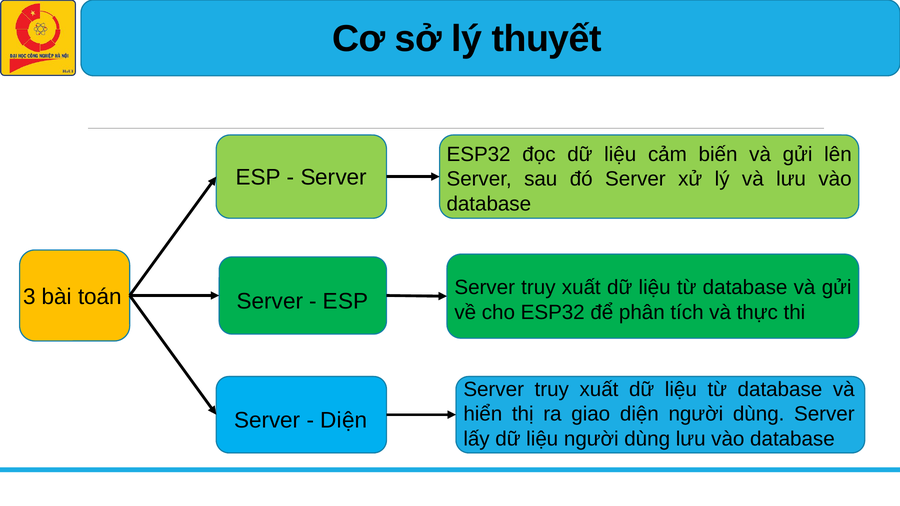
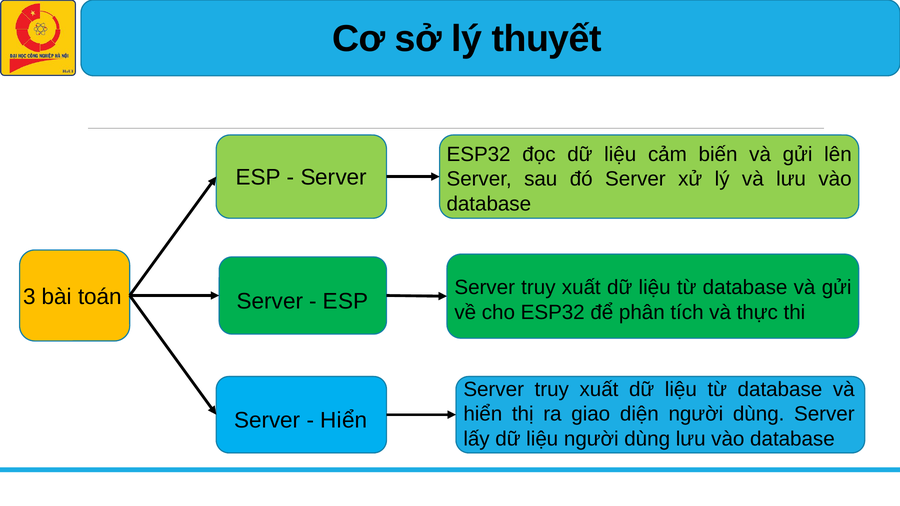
Diện: Diện -> Hiển (344, 420)
